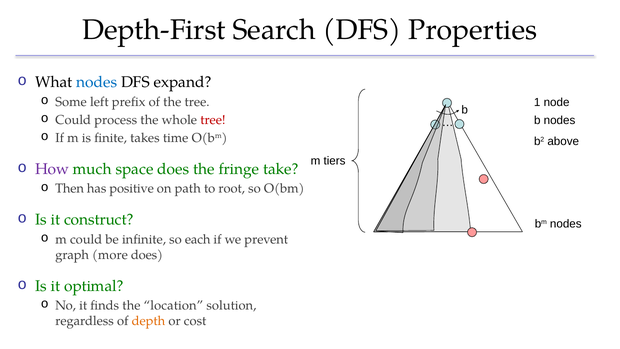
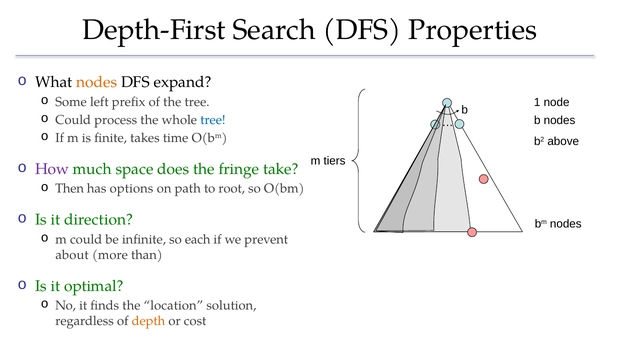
nodes colour: blue -> orange (97, 82)
tree colour: red -> blue (213, 120)
positive: positive -> options (132, 188)
construct: construct -> direction (99, 220)
graph: graph -> about (72, 255)
more does: does -> than (147, 255)
